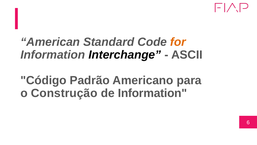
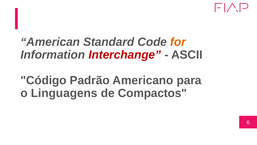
Interchange colour: black -> red (125, 55)
Construção: Construção -> Linguagens (64, 93)
de Information: Information -> Compactos (152, 93)
